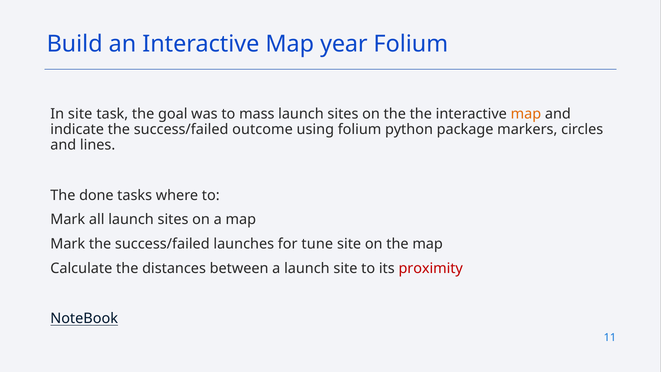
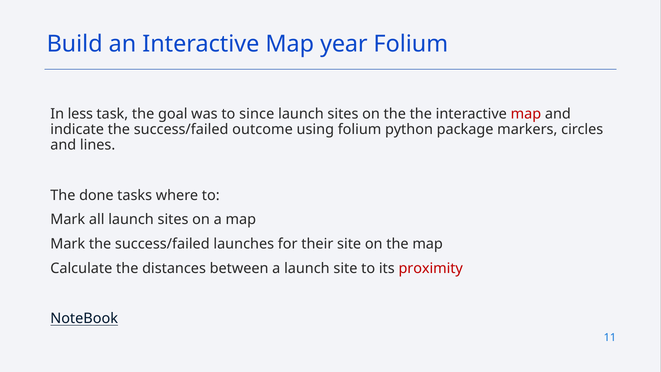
In site: site -> less (80, 114)
mass: mass -> since (257, 114)
map colour: orange -> red (526, 114)
tune: tune -> their (317, 244)
